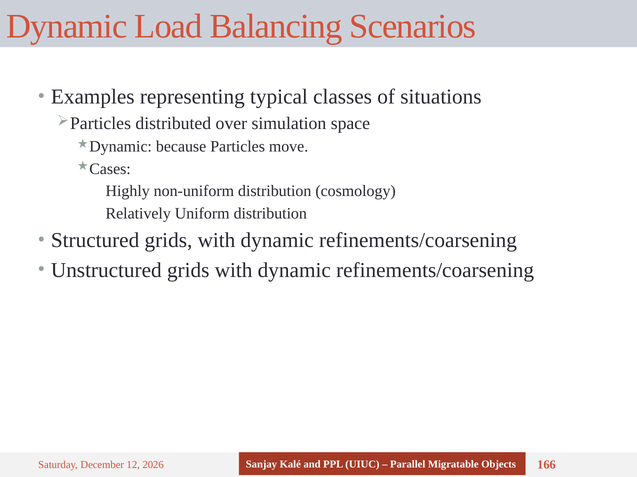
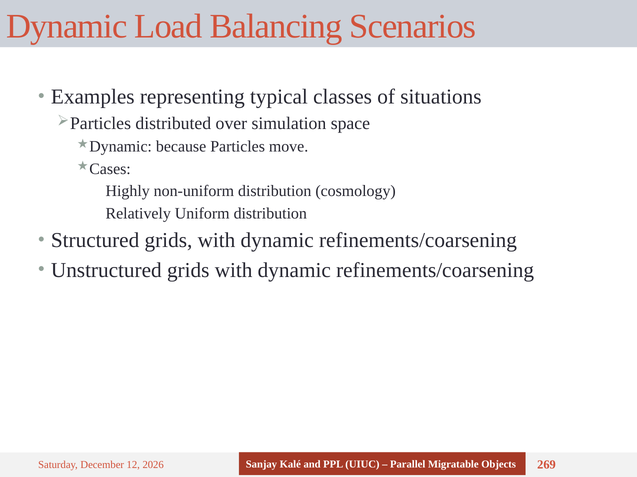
166: 166 -> 269 (547, 466)
